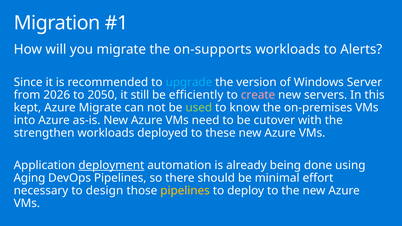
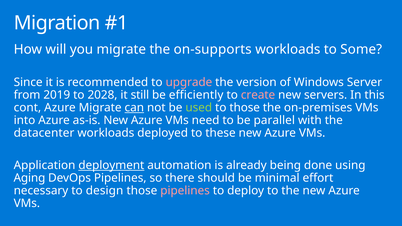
Alerts: Alerts -> Some (361, 49)
upgrade colour: light blue -> pink (189, 82)
2026: 2026 -> 2019 (57, 95)
2050: 2050 -> 2028 (102, 95)
kept: kept -> cont (27, 108)
can underline: none -> present (134, 108)
to know: know -> those (245, 108)
cutover: cutover -> parallel (274, 120)
strengthen: strengthen -> datacenter (44, 133)
pipelines colour: yellow -> pink (185, 191)
